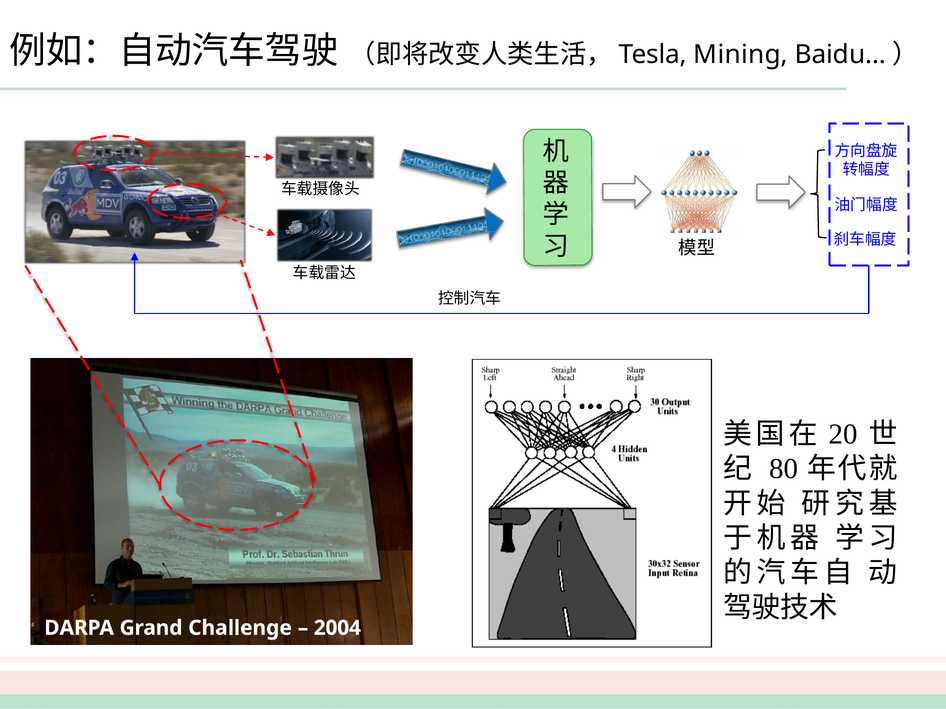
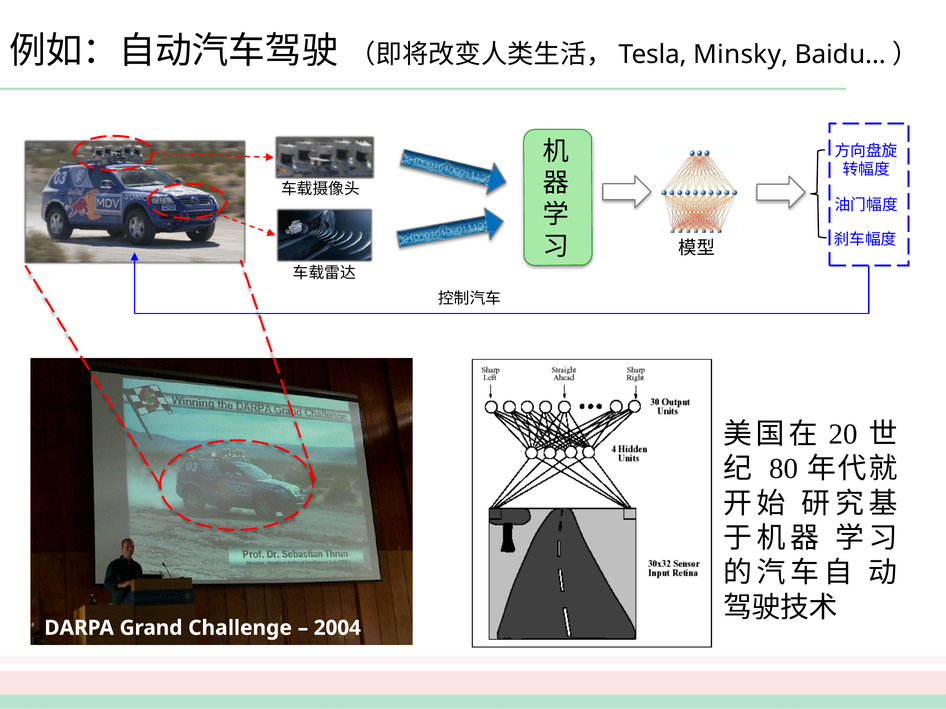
Mining: Mining -> Minsky (741, 55)
